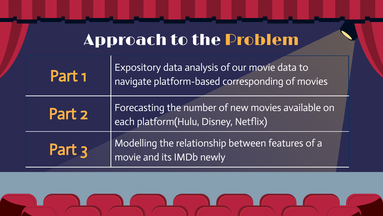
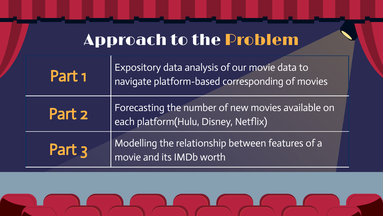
newly: newly -> worth (213, 157)
